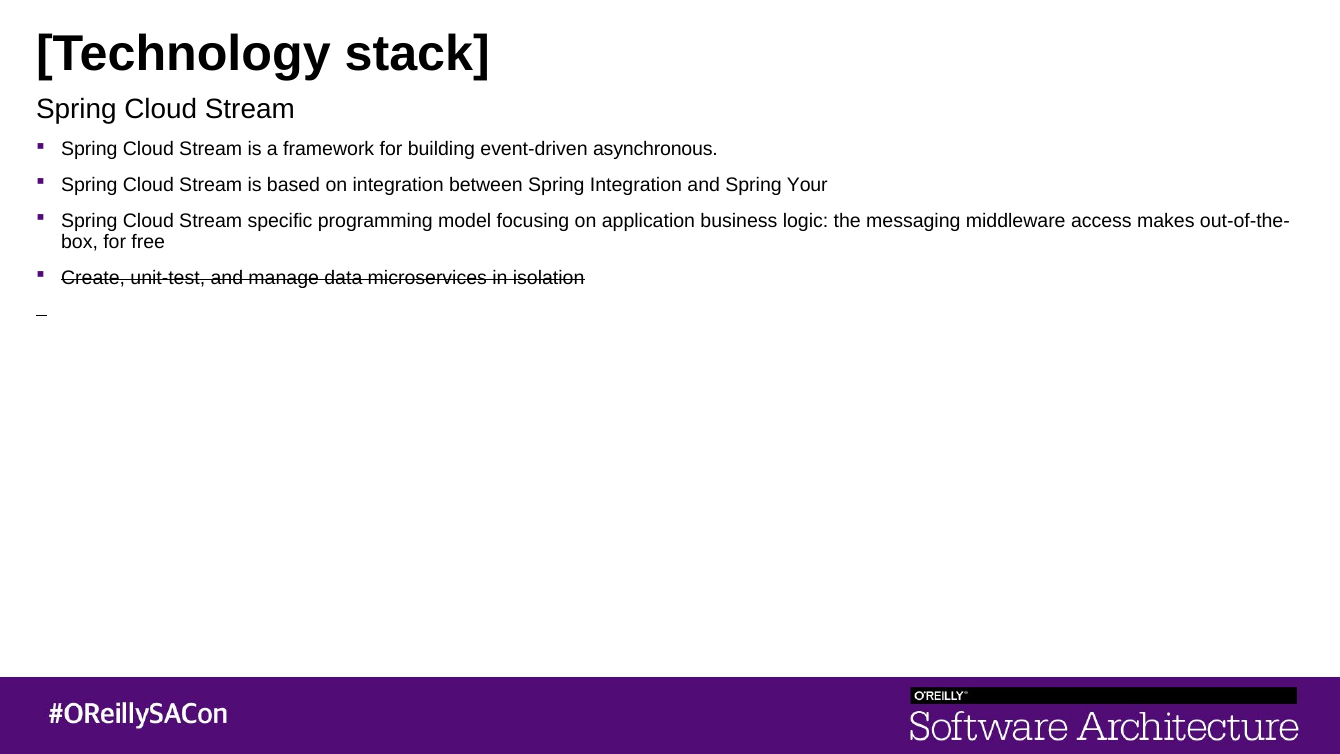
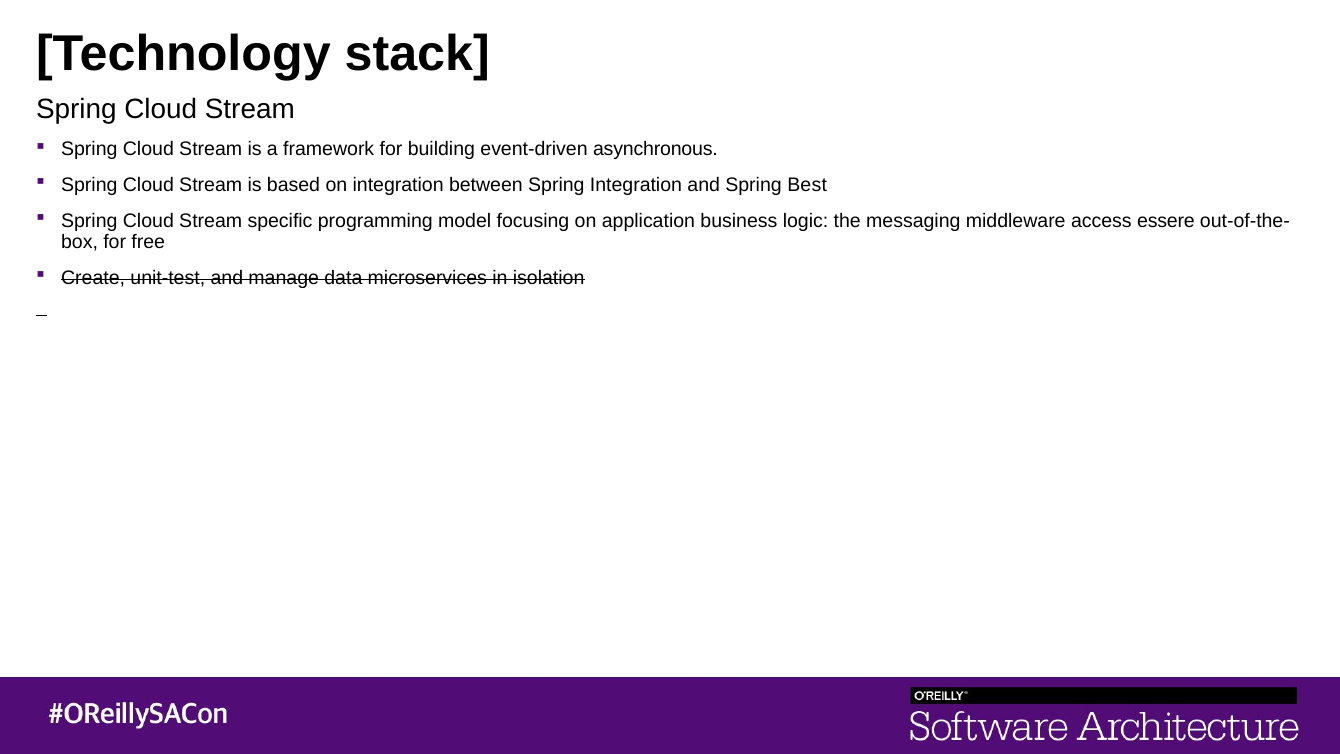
Your: Your -> Best (807, 185)
makes: makes -> essere (1166, 221)
